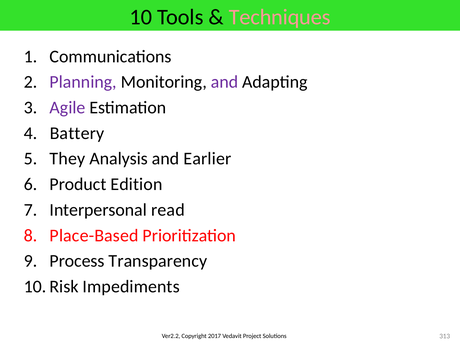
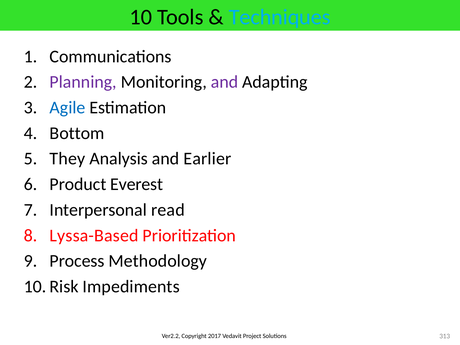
Techniques colour: pink -> light blue (280, 17)
Agile colour: purple -> blue (68, 108)
Battery: Battery -> Bottom (77, 133)
Edition: Edition -> Everest (137, 184)
Place-Based: Place-Based -> Lyssa-Based (94, 235)
Transparency: Transparency -> Methodology (158, 261)
